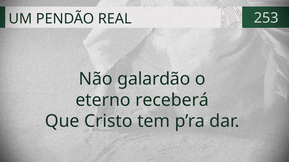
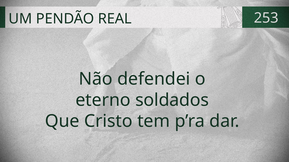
galardão: galardão -> defendei (154, 79)
receberá: receberá -> soldados (172, 100)
